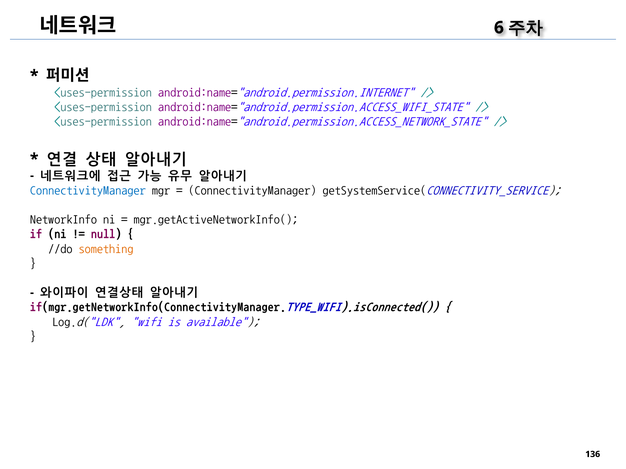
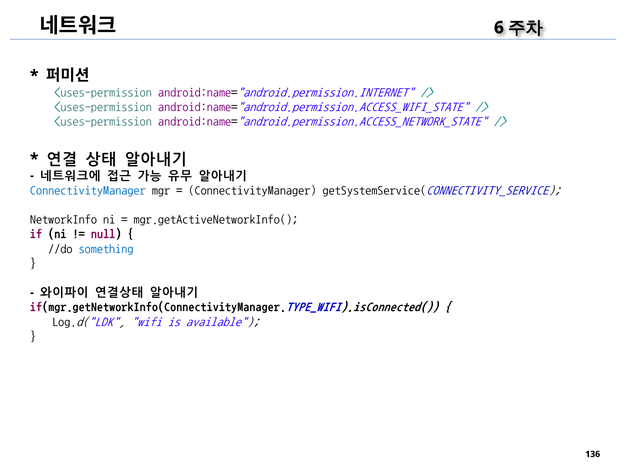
something colour: orange -> blue (106, 249)
